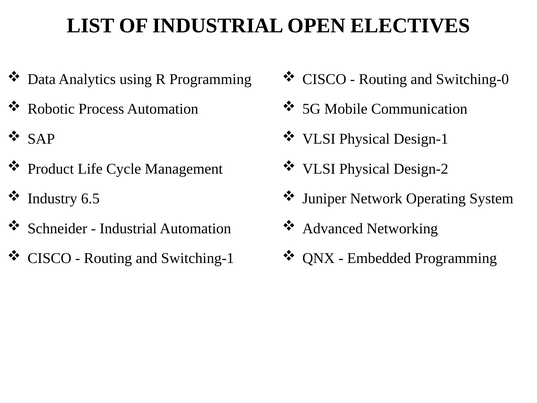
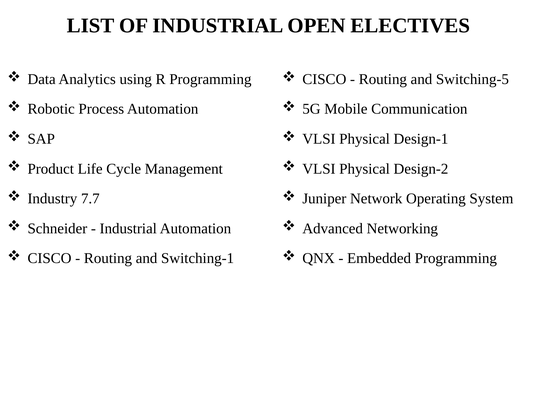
Switching-0: Switching-0 -> Switching-5 (472, 79)
6.5: 6.5 -> 7.7 (90, 198)
